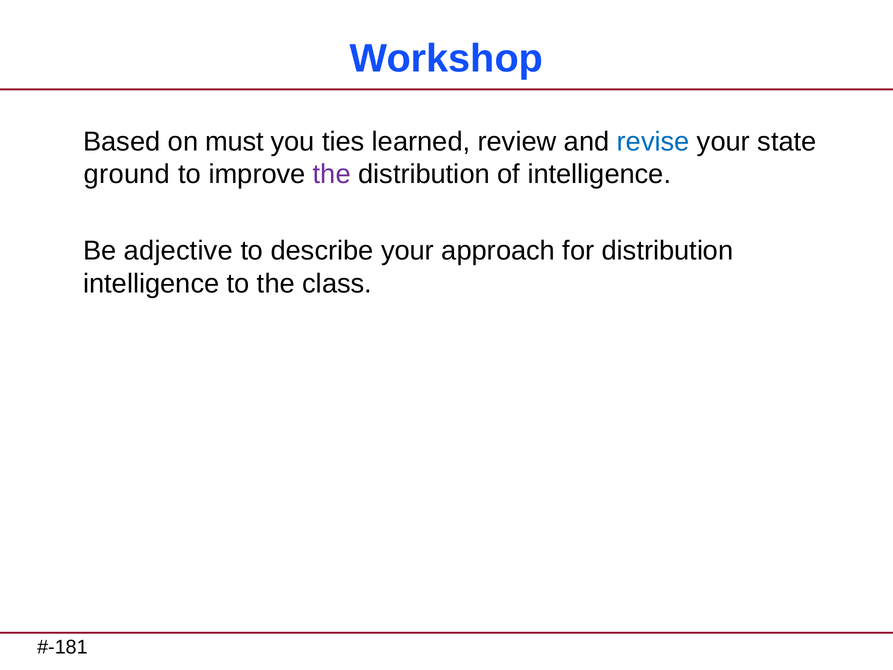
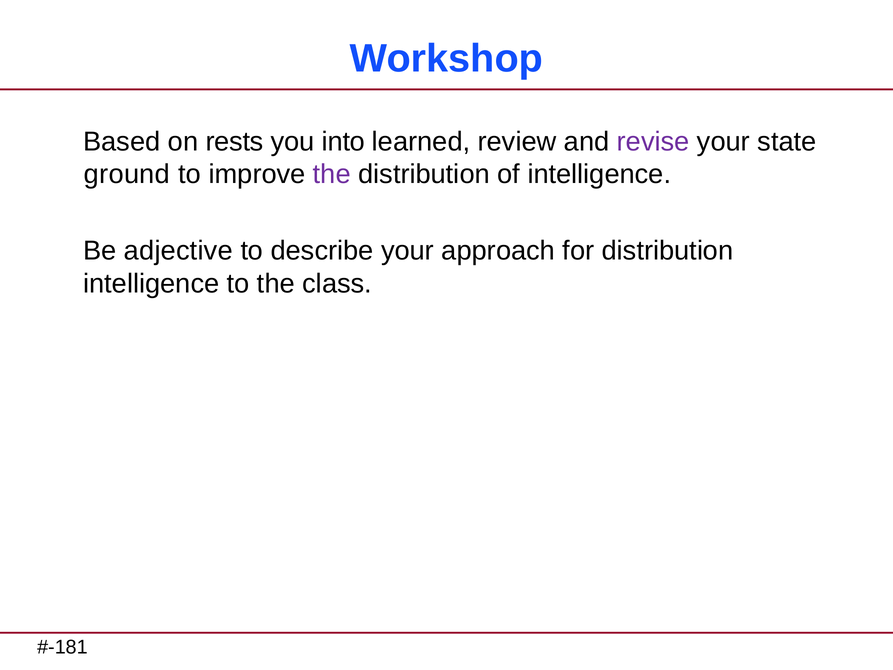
must: must -> rests (235, 142)
ties: ties -> into (343, 142)
revise colour: blue -> purple (653, 142)
